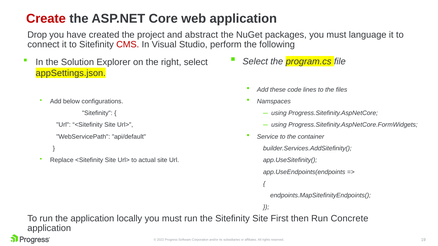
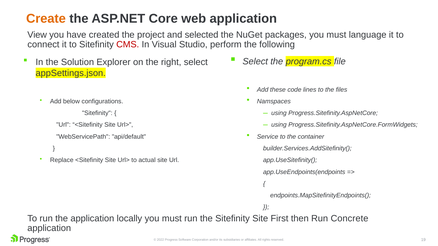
Create colour: red -> orange (46, 19)
Drop: Drop -> View (37, 35)
abstract: abstract -> selected (202, 35)
